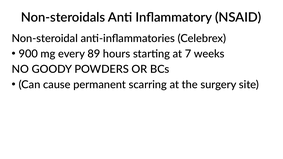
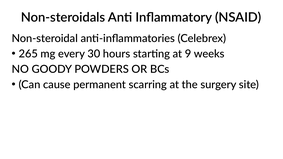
900: 900 -> 265 (28, 54)
89: 89 -> 30 (94, 54)
7: 7 -> 9 (188, 54)
